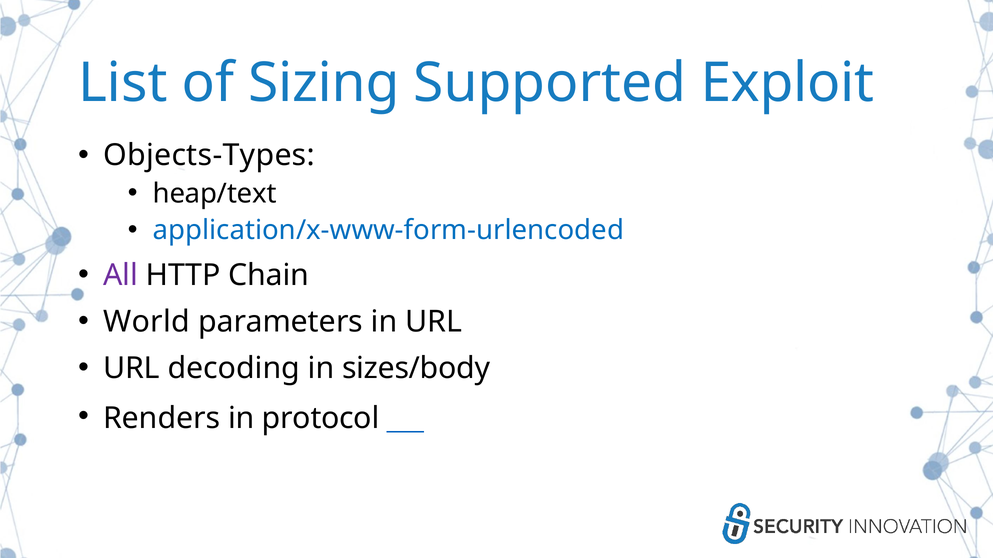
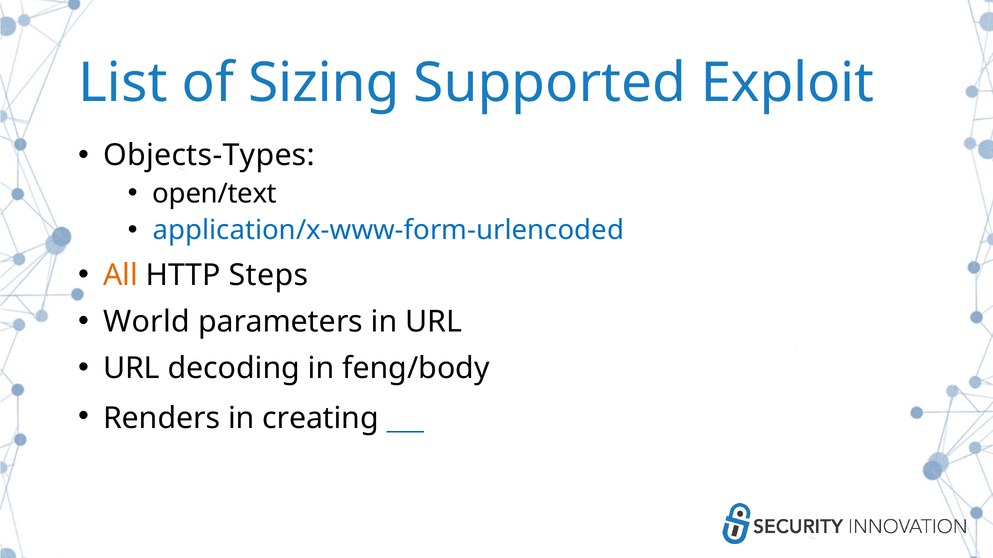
heap/text: heap/text -> open/text (215, 194)
All colour: purple -> orange (121, 275)
Chain: Chain -> Steps (269, 275)
sizes/body: sizes/body -> feng/body (416, 368)
protocol: protocol -> creating (321, 419)
